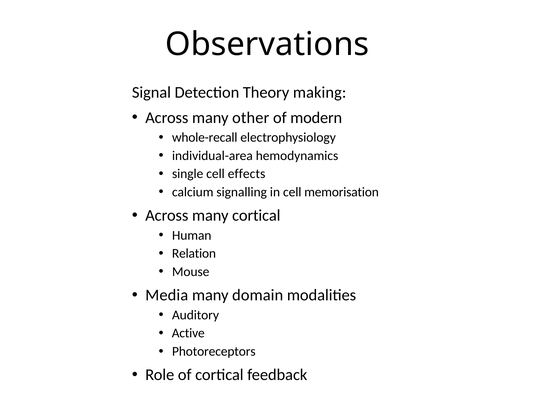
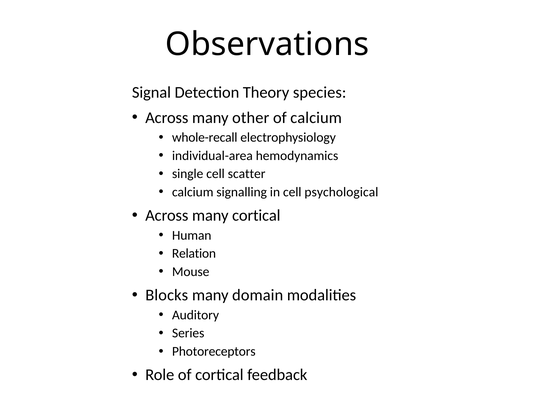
making: making -> species (320, 92)
of modern: modern -> calcium (316, 117)
effects: effects -> scatter (247, 173)
memorisation: memorisation -> psychological (341, 192)
Media: Media -> Blocks (167, 295)
Active: Active -> Series (188, 333)
